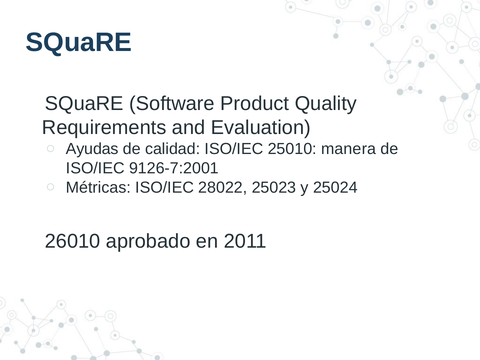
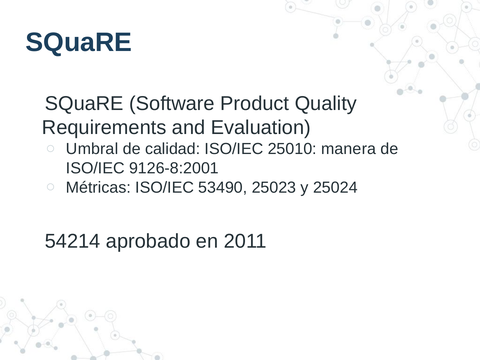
Ayudas: Ayudas -> Umbral (92, 149)
9126-7:2001: 9126-7:2001 -> 9126-8:2001 (174, 168)
28022: 28022 -> 53490 (223, 187)
26010: 26010 -> 54214 (73, 241)
